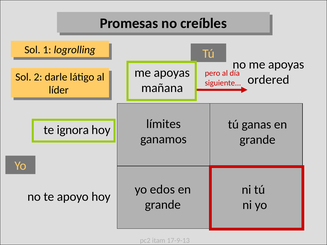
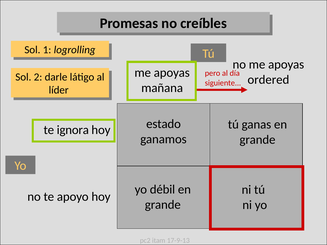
límites: límites -> estado (164, 124)
edos: edos -> débil (162, 190)
